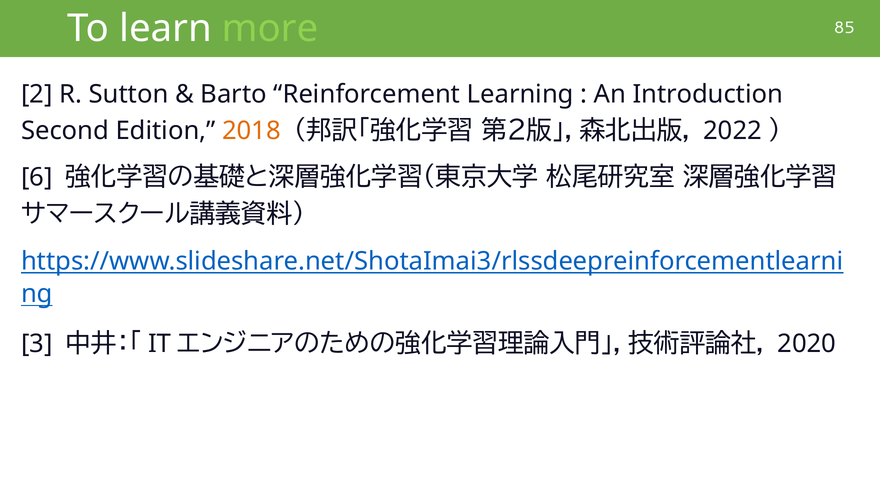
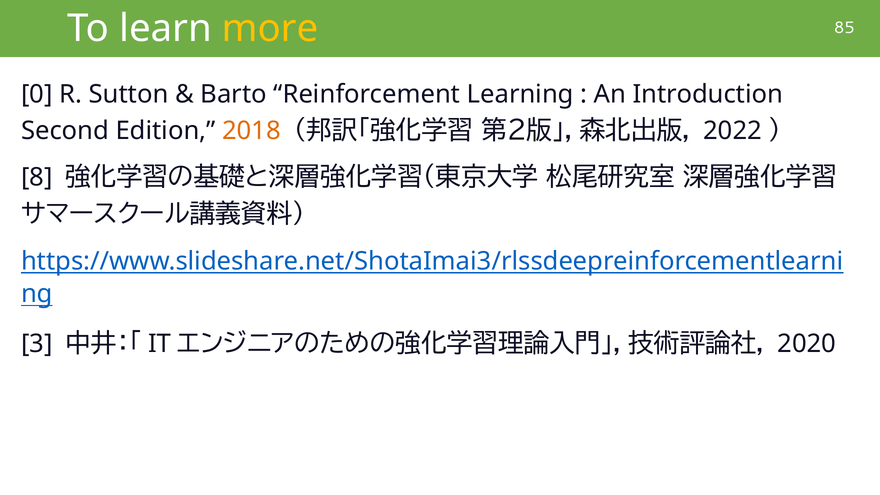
more colour: light green -> yellow (270, 29)
2: 2 -> 0 (37, 94)
6: 6 -> 8 (37, 177)
